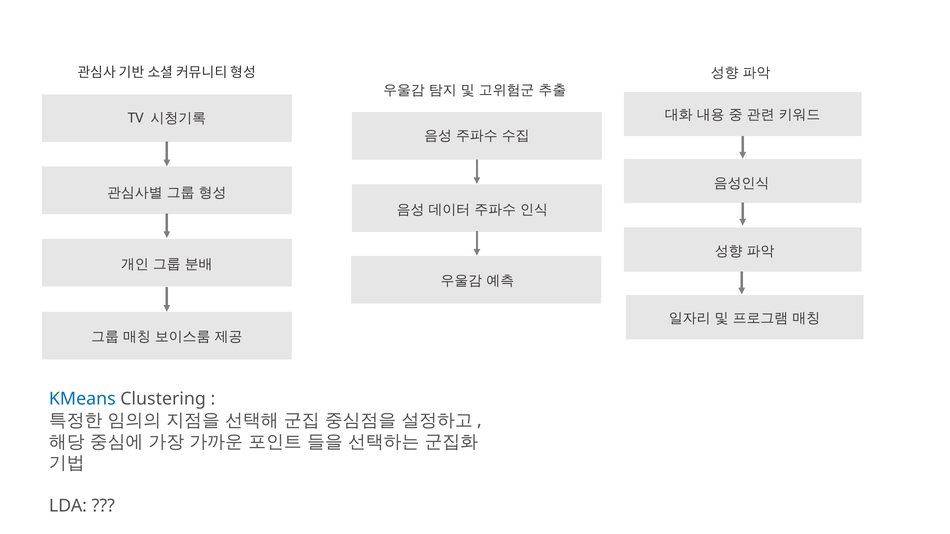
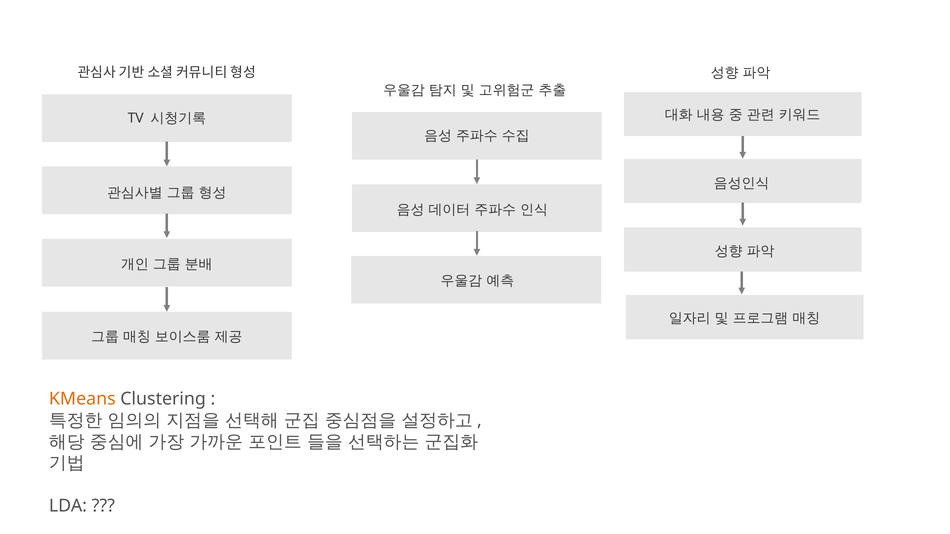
KMeans colour: blue -> orange (82, 399)
